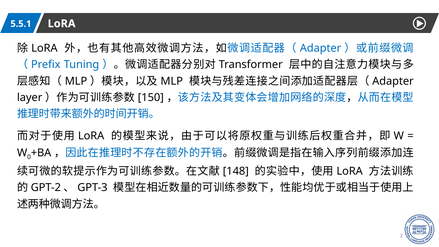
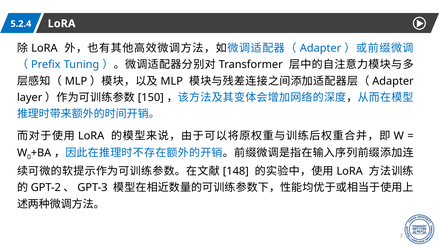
5.5.1: 5.5.1 -> 5.2.4 (21, 24)
